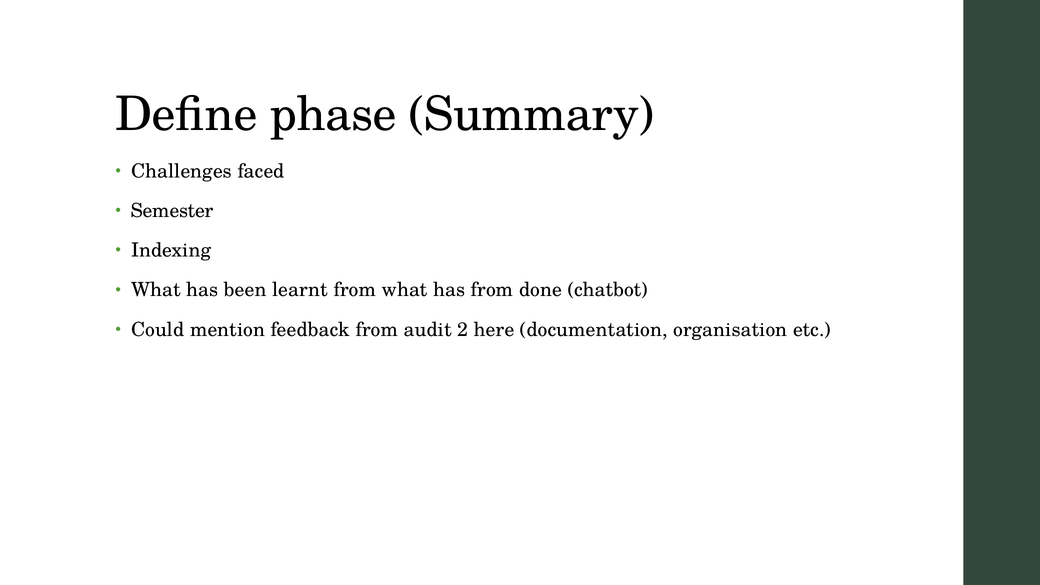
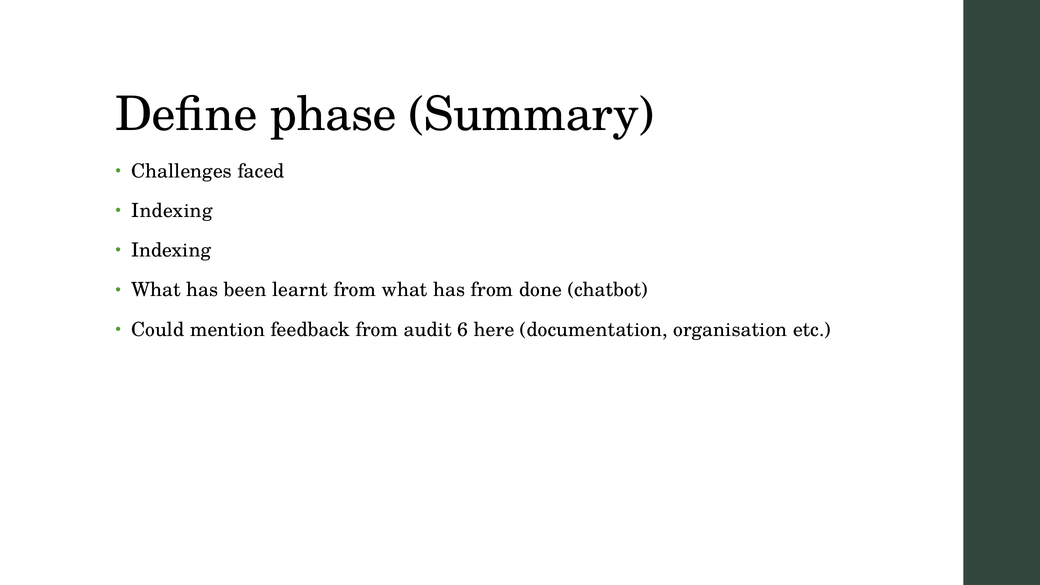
Semester: Semester -> Indexing (172, 211)
2: 2 -> 6 (463, 330)
